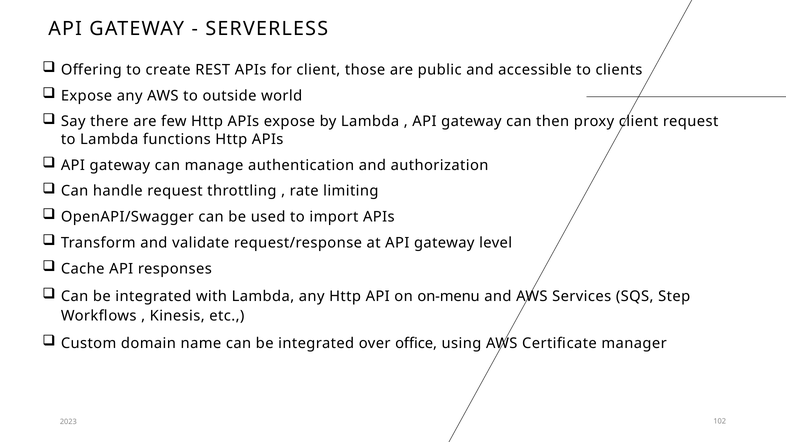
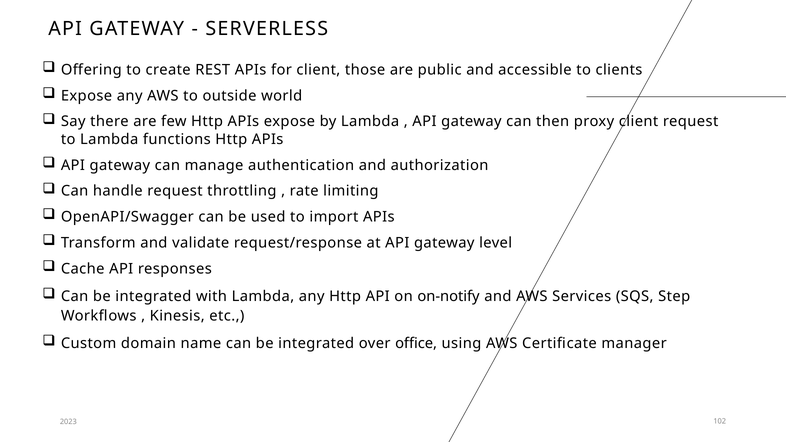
on-menu: on-menu -> on-notify (449, 296)
